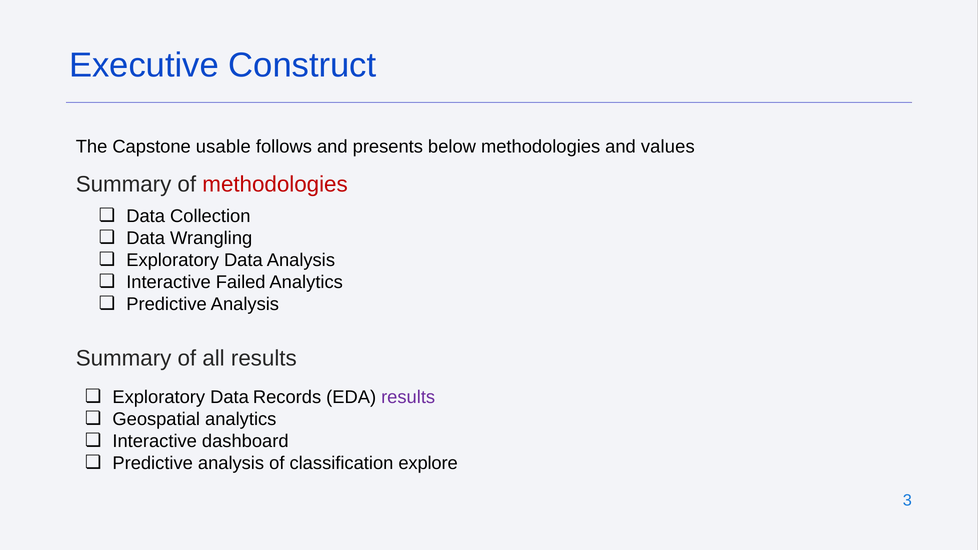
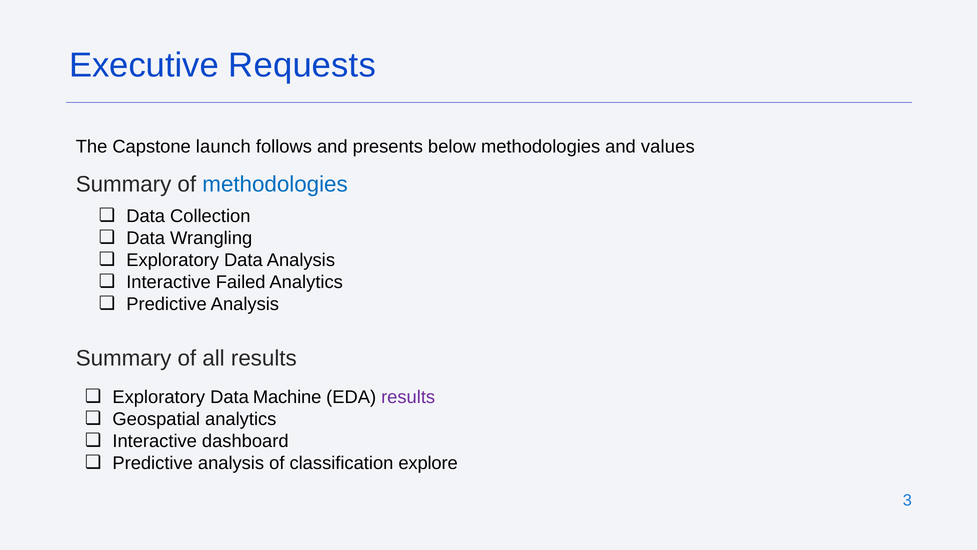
Construct: Construct -> Requests (302, 65)
usable: usable -> launch (223, 147)
methodologies colour: red -> blue (275, 184)
Records: Records -> Machine (287, 397)
